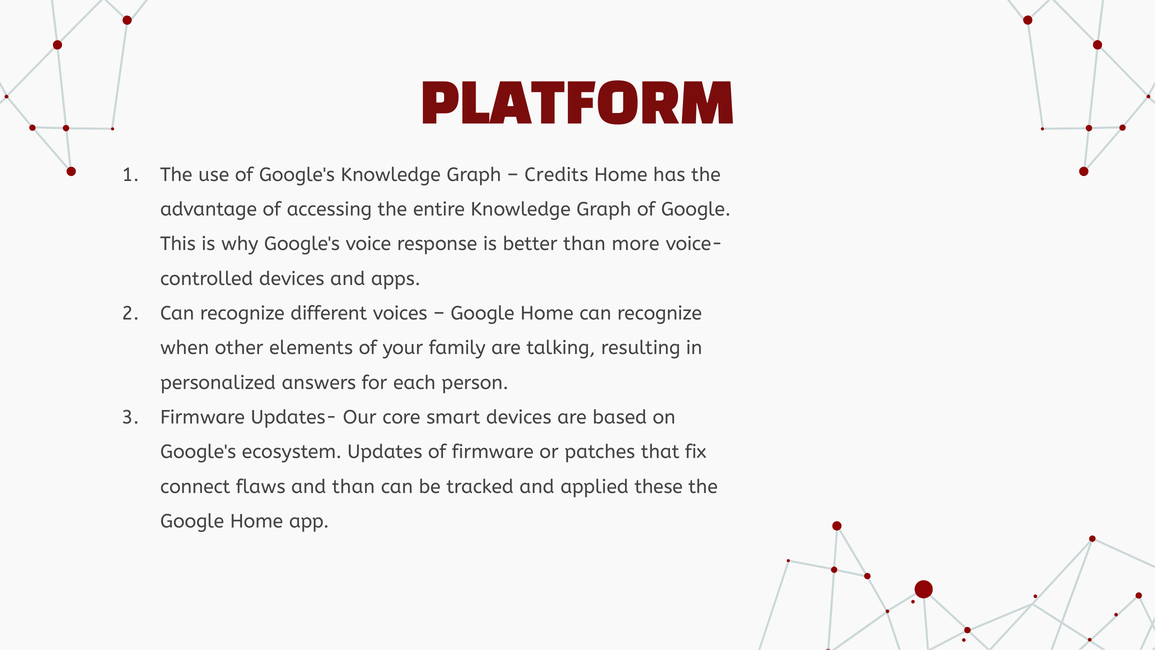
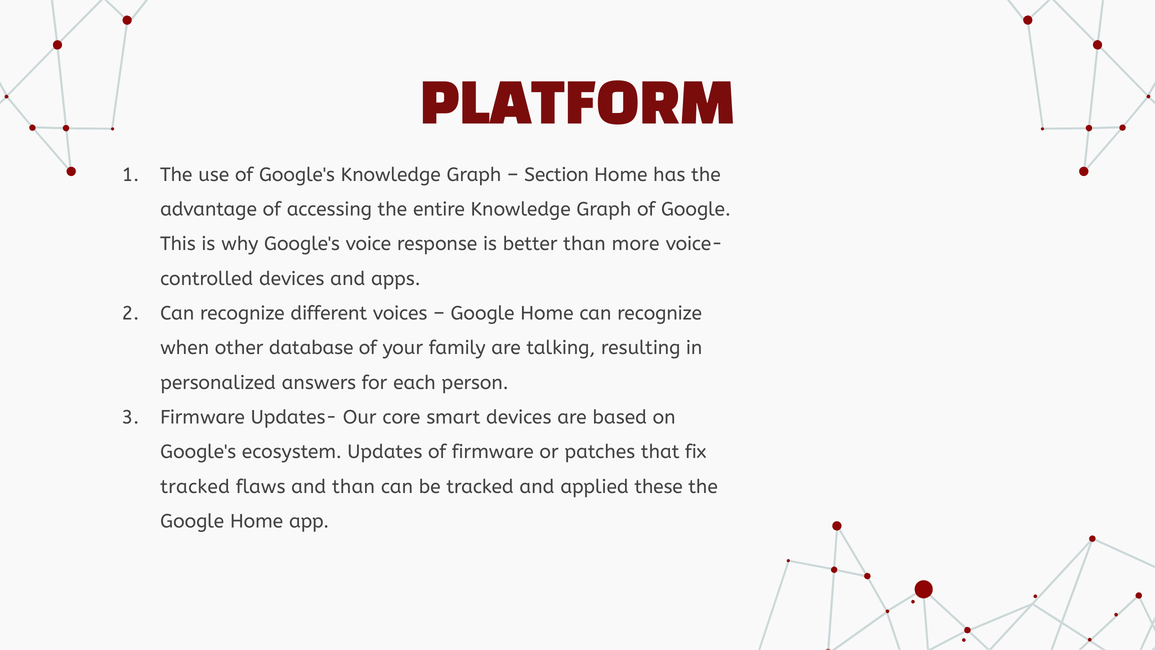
Credits: Credits -> Section (557, 175)
elements: elements -> database (311, 348)
connect: connect -> tracked (195, 486)
